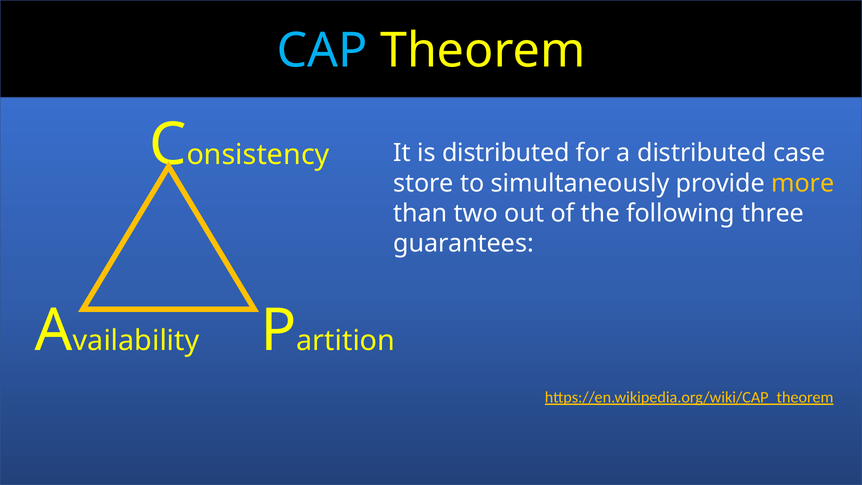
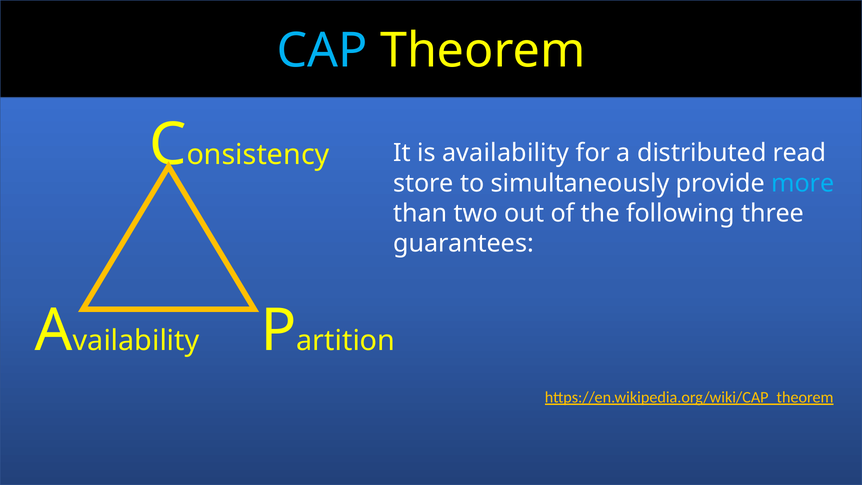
is distributed: distributed -> availability (506, 153)
case: case -> read (799, 153)
more colour: yellow -> light blue (803, 183)
